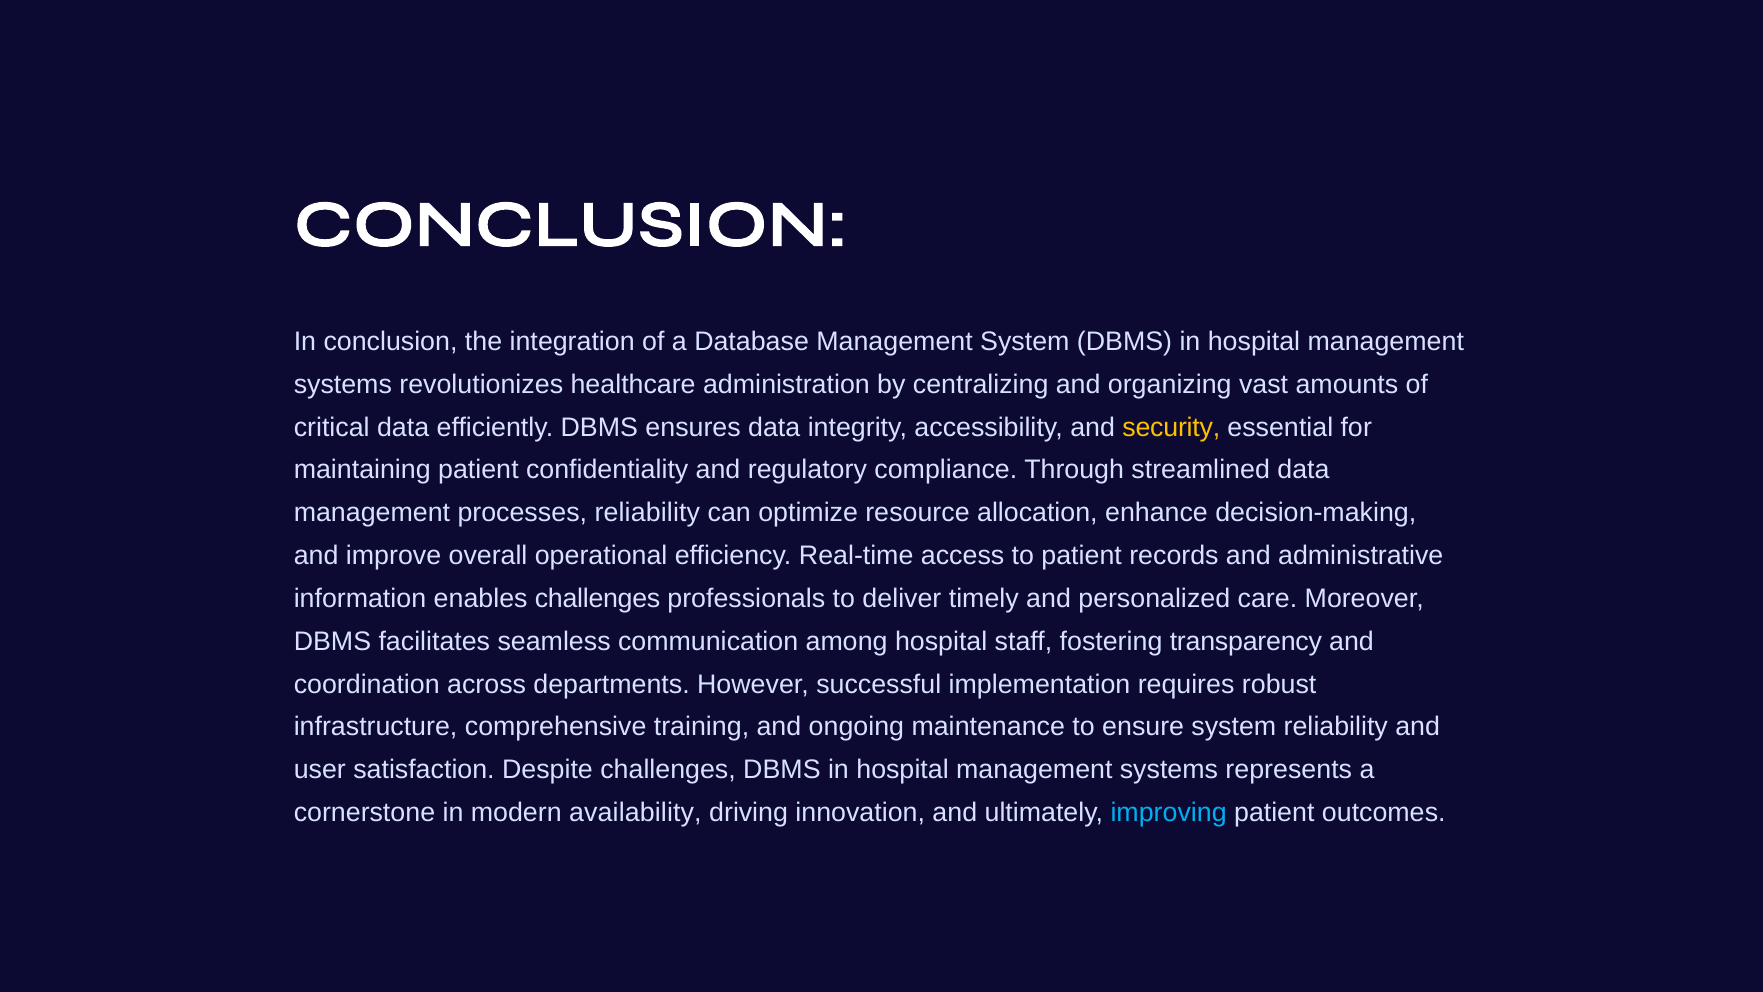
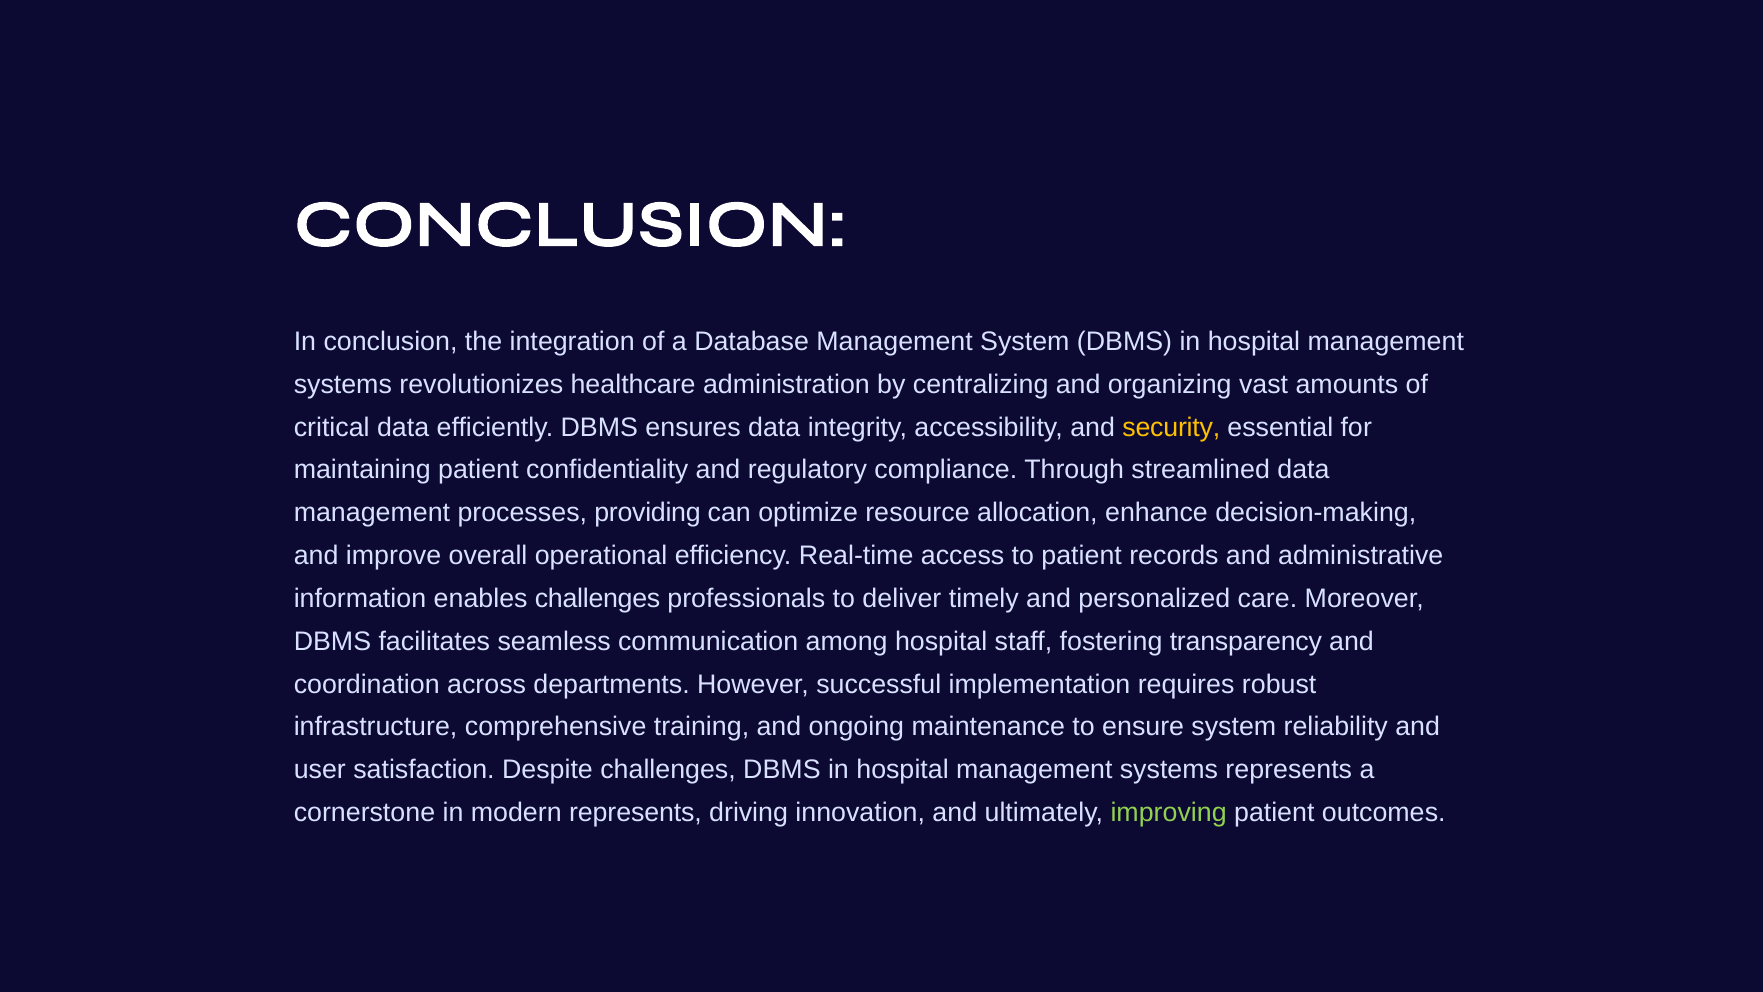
processes reliability: reliability -> providing (647, 513)
modern availability: availability -> represents (635, 813)
improving colour: light blue -> light green (1169, 813)
